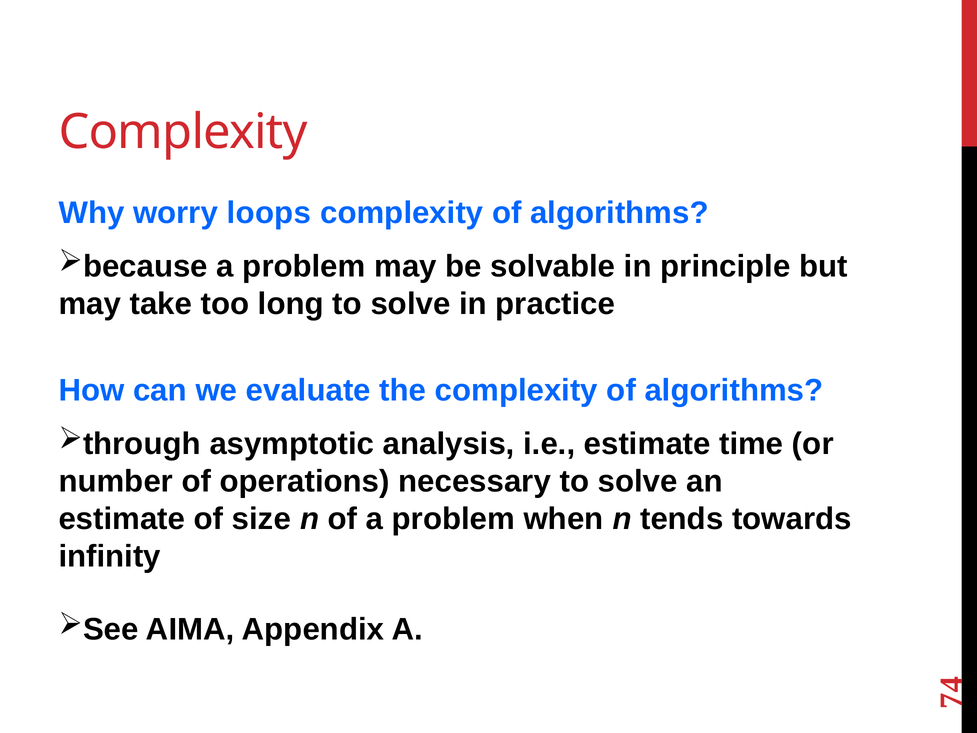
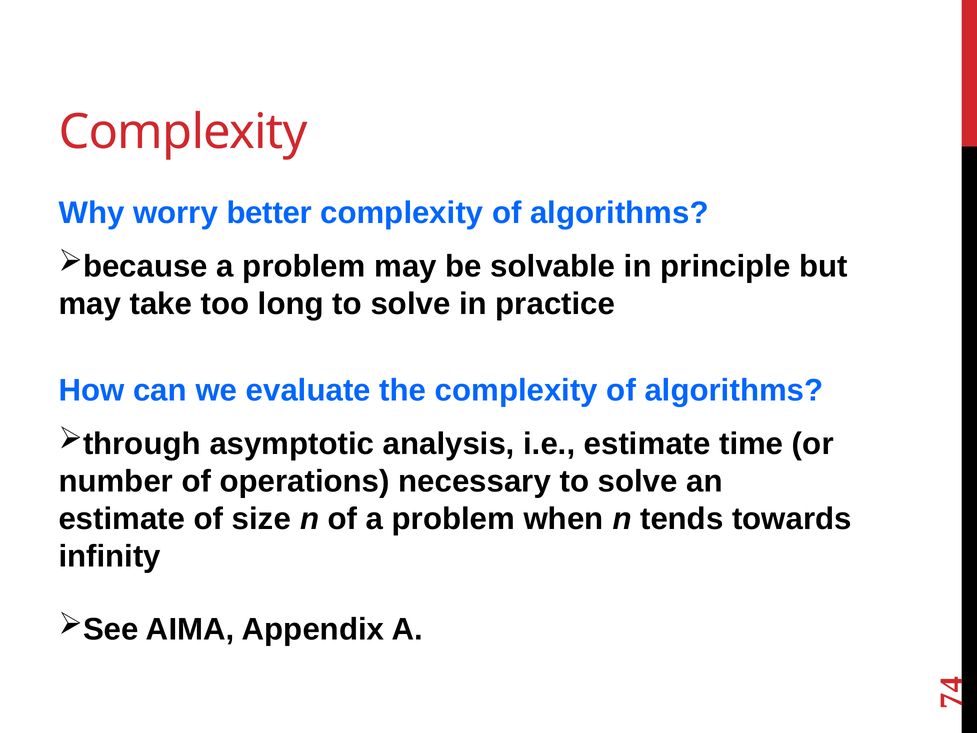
loops: loops -> better (269, 213)
